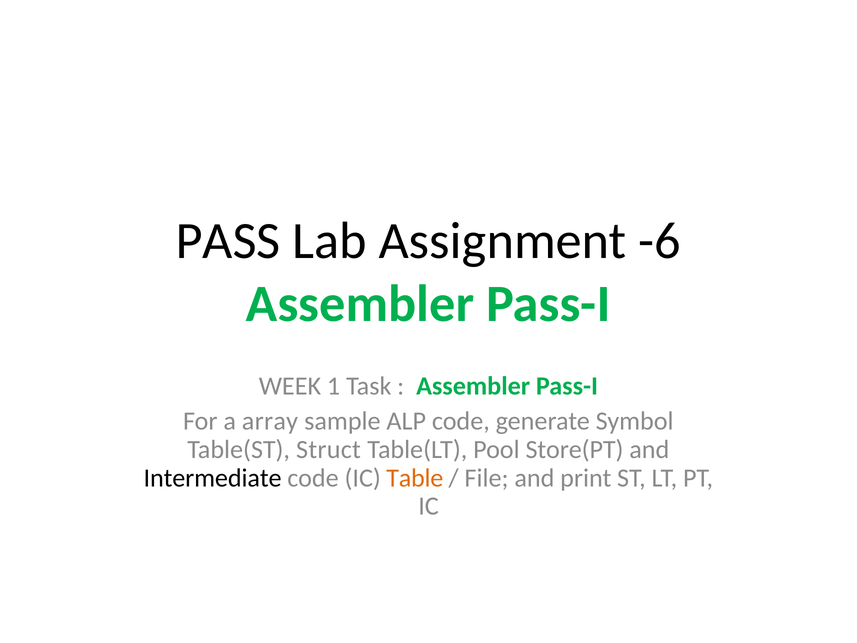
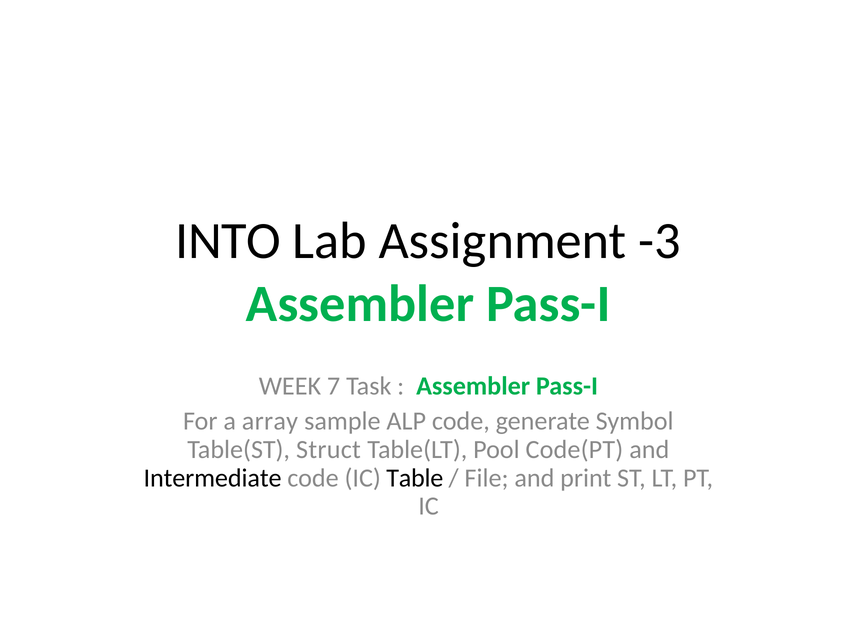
PASS: PASS -> INTO (228, 241)
-6: -6 -> -3 (659, 241)
1: 1 -> 7 (334, 386)
Store(PT: Store(PT -> Code(PT (574, 449)
Table colour: orange -> black (415, 478)
